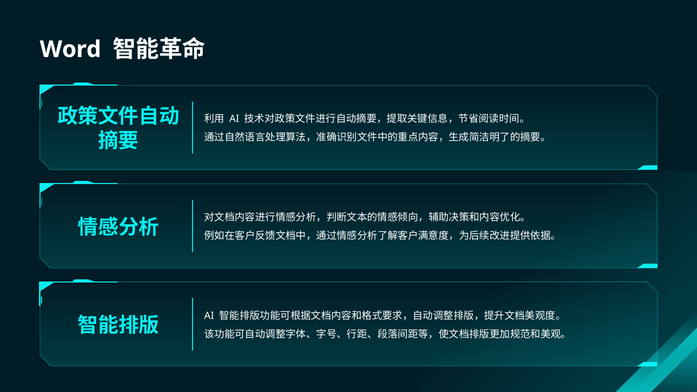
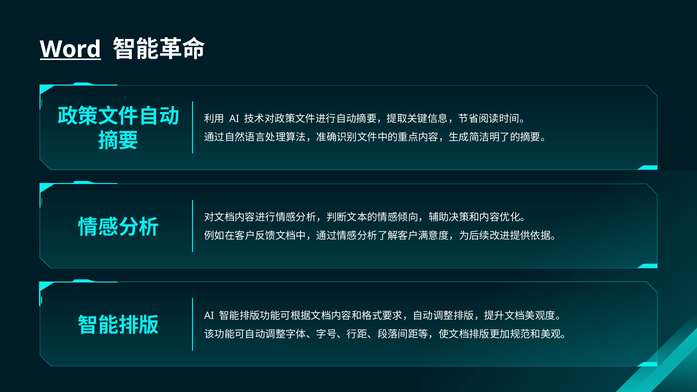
Word underline: none -> present (70, 49)
